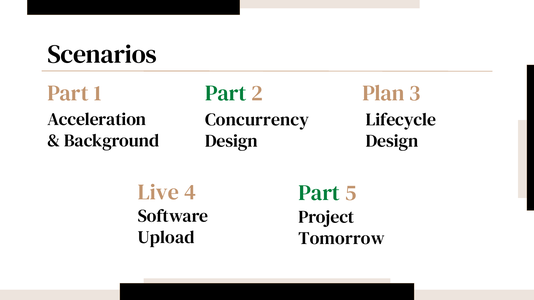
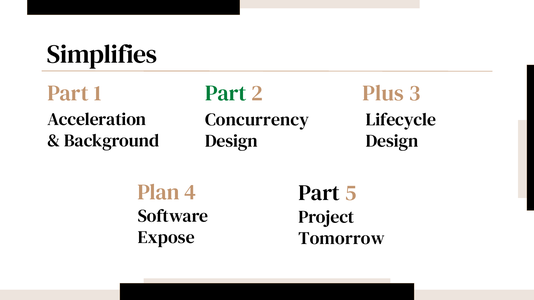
Scenarios: Scenarios -> Simplifies (102, 54)
Plan: Plan -> Plus (383, 93)
Live: Live -> Plan (159, 192)
Part colour: green -> black (319, 193)
Upload: Upload -> Expose (166, 238)
